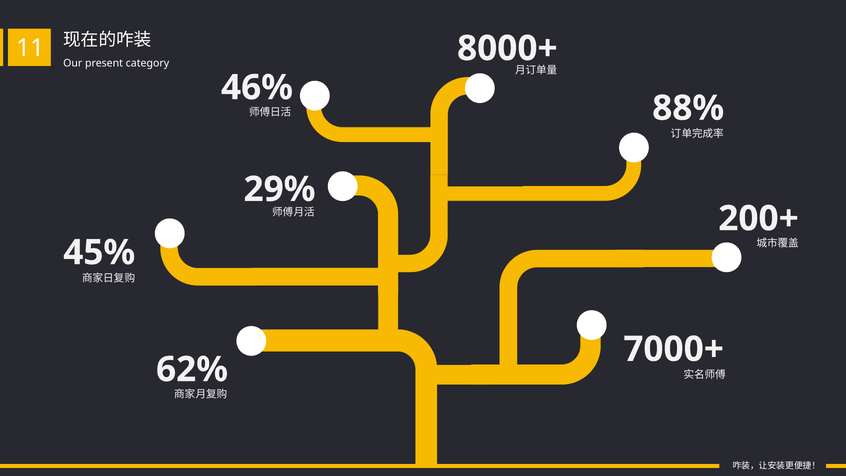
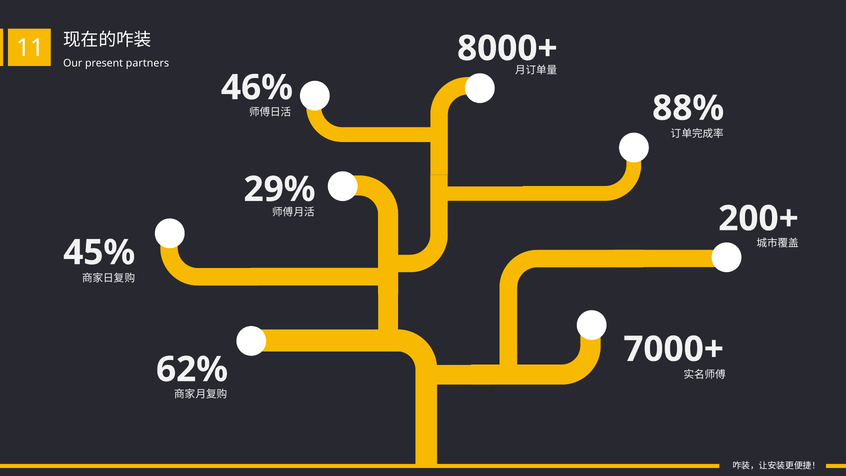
category: category -> partners (147, 63)
